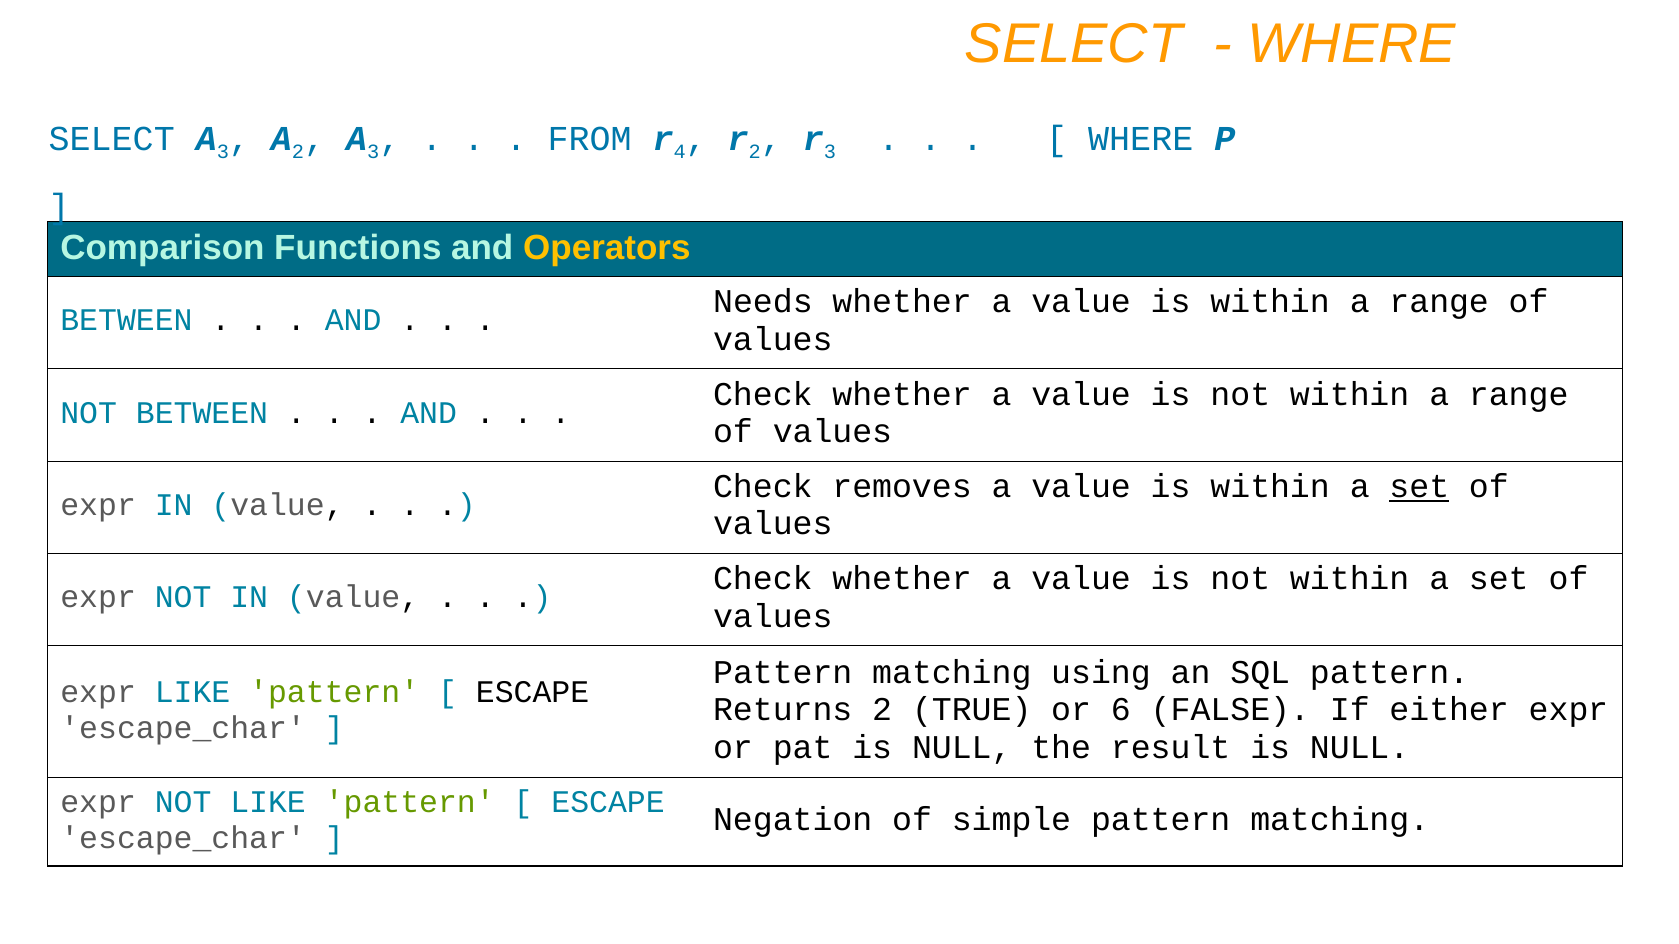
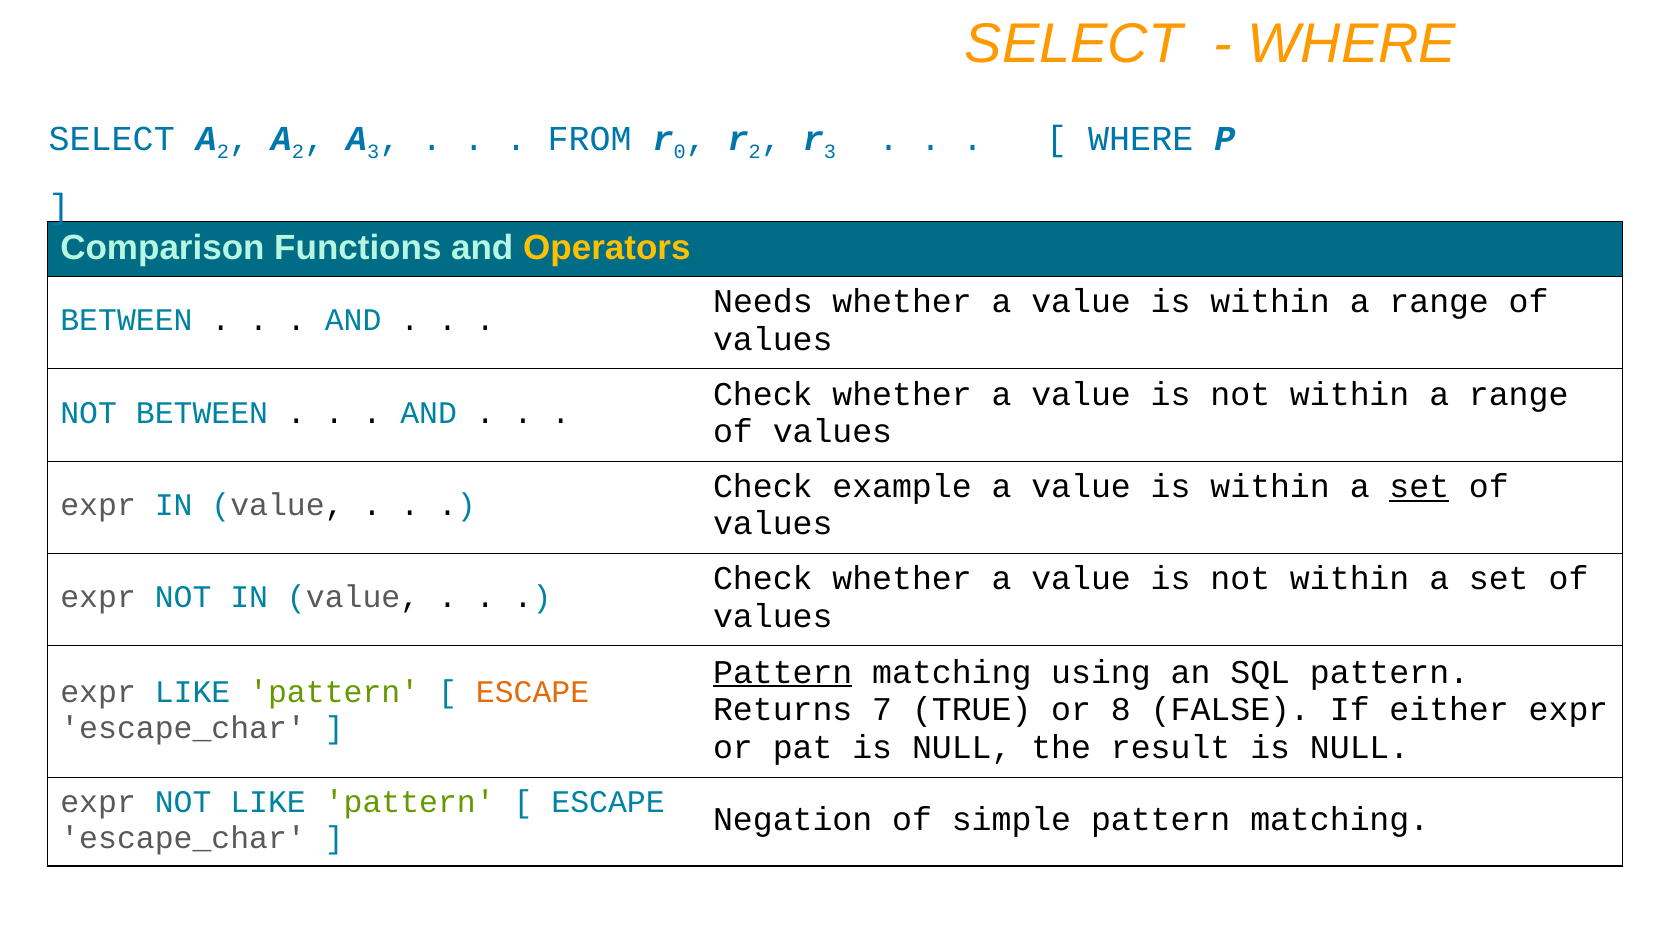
SELECT A 3: 3 -> 2 (223, 152)
4: 4 -> 0 (680, 152)
removes: removes -> example (902, 487)
Pattern underline: none -> present (783, 672)
ESCAPE colour: black -> orange (533, 692)
Returns 2: 2 -> 7 (882, 710)
6: 6 -> 8 (1121, 710)
